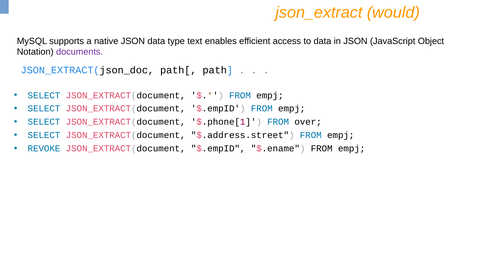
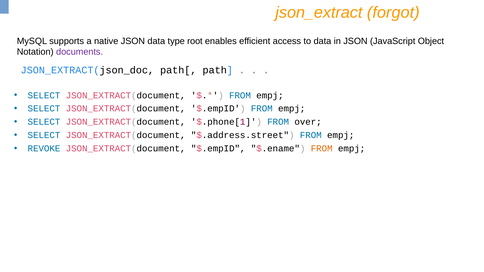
would: would -> forgot (393, 13)
text: text -> root (195, 41)
FROM colour: black -> orange (322, 149)
